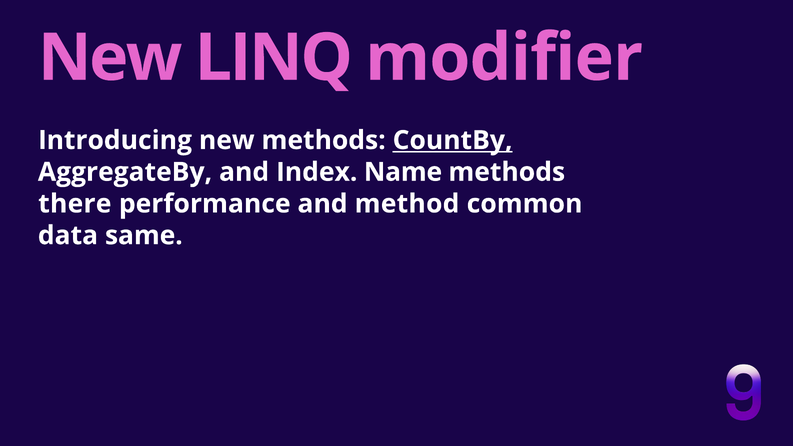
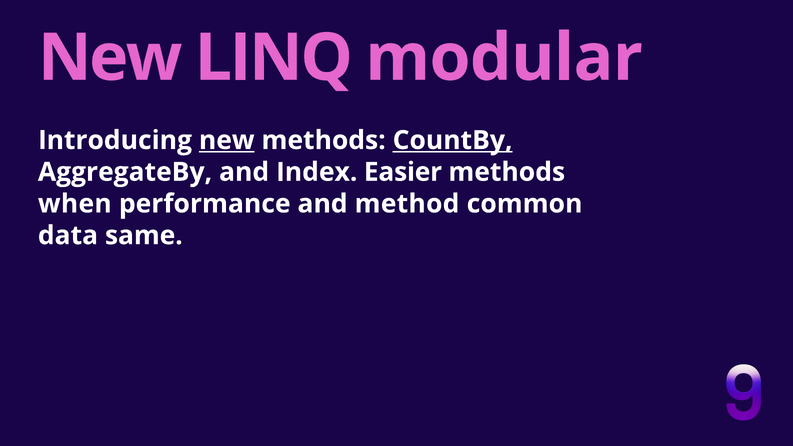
modifier: modifier -> modular (504, 58)
new underline: none -> present (227, 140)
Name: Name -> Easier (403, 172)
there: there -> when (75, 204)
